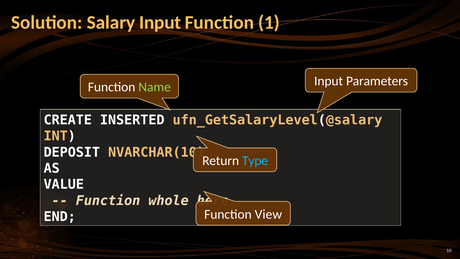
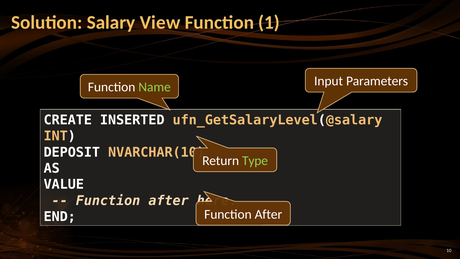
Salary Input: Input -> View (160, 22)
Type colour: light blue -> light green (255, 161)
whole: whole -> after (169, 201)
View: View -> After (268, 214)
